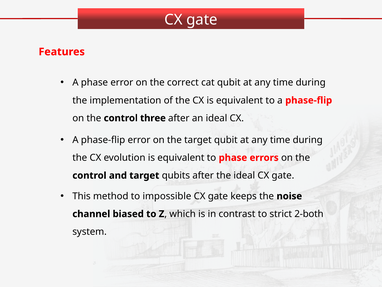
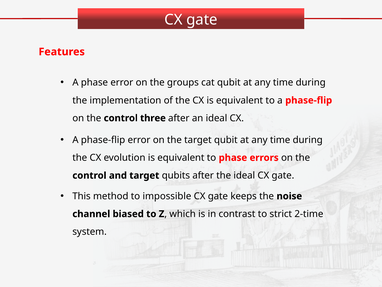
correct: correct -> groups (183, 82)
2-both: 2-both -> 2-time (309, 214)
